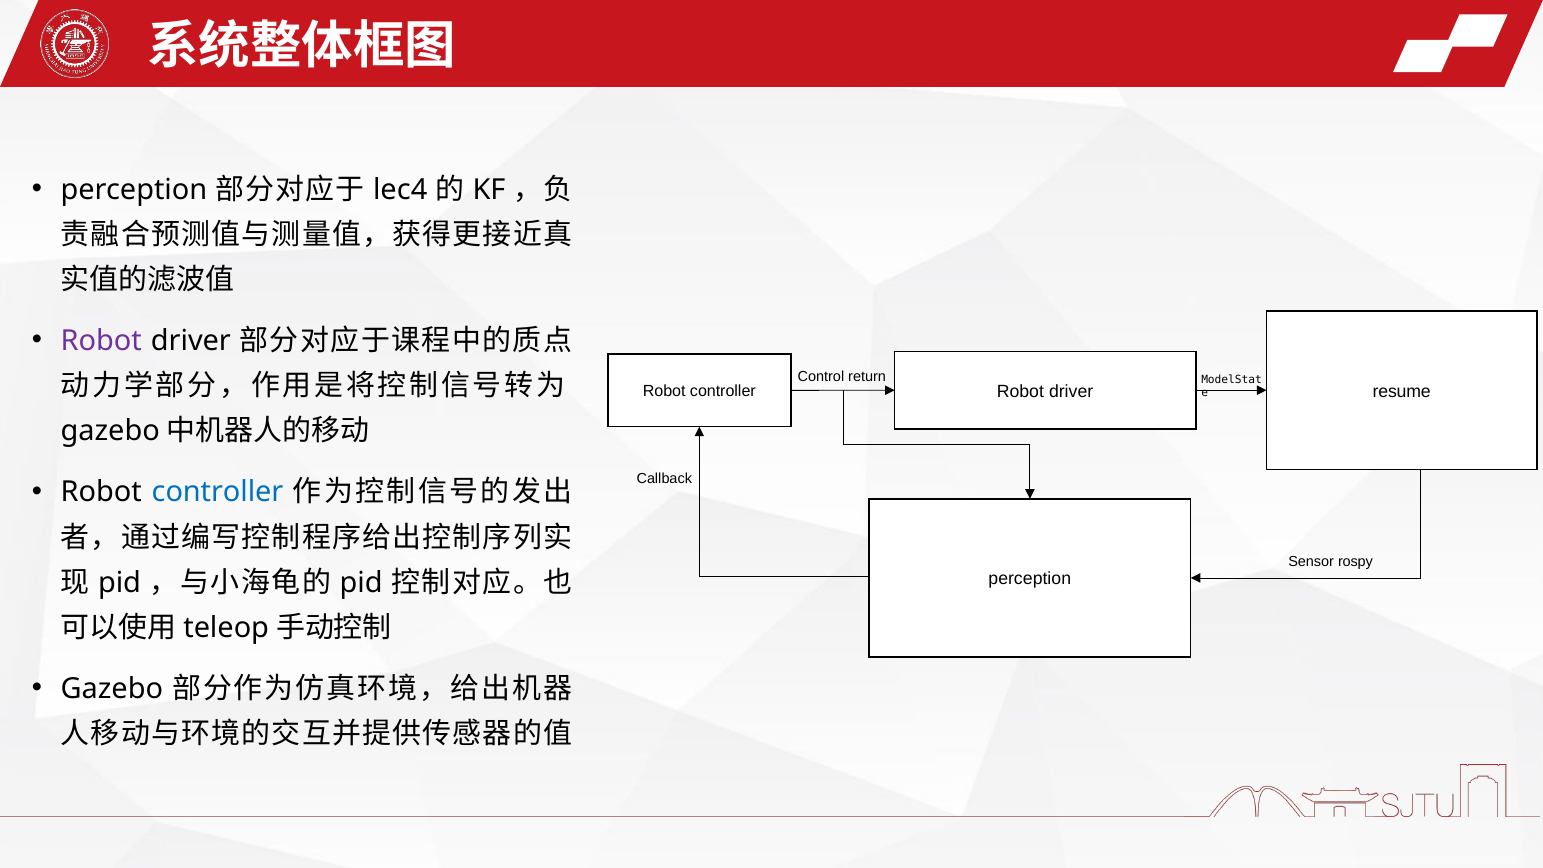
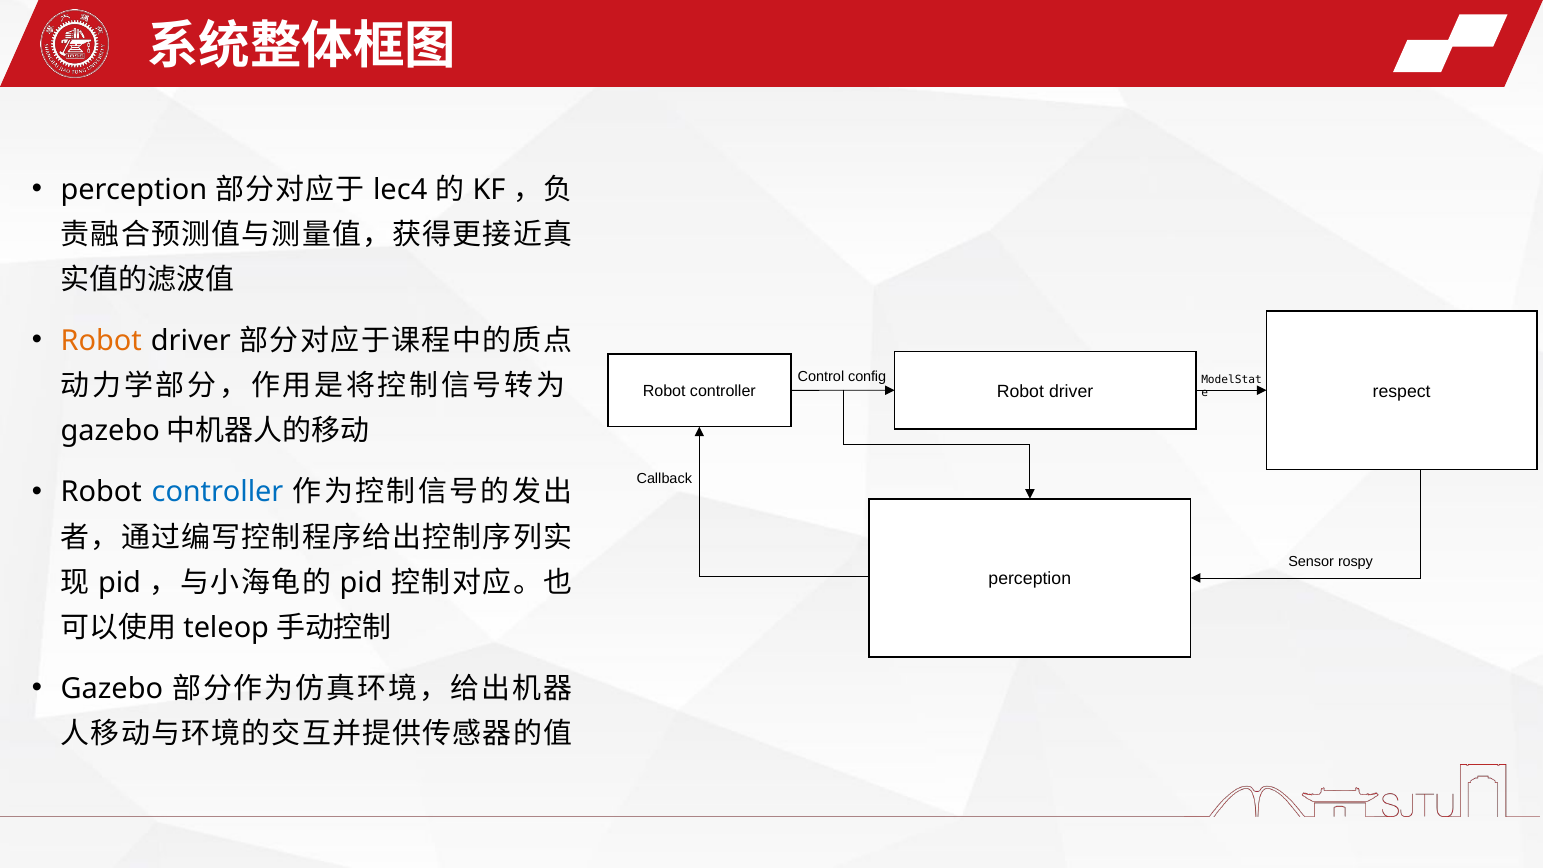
Robot colour: purple -> orange (101, 341)
return: return -> config (867, 376)
resume: resume -> respect (1402, 391)
